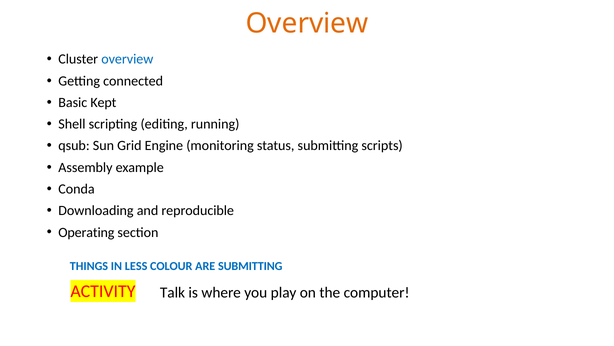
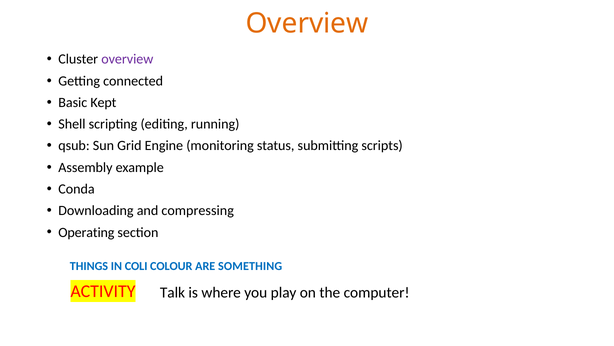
overview colour: blue -> purple (127, 59)
reproducible: reproducible -> compressing (198, 210)
LESS: LESS -> COLI (136, 266)
ARE SUBMITTING: SUBMITTING -> SOMETHING (250, 266)
